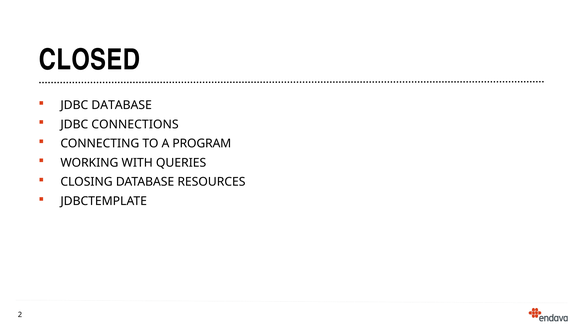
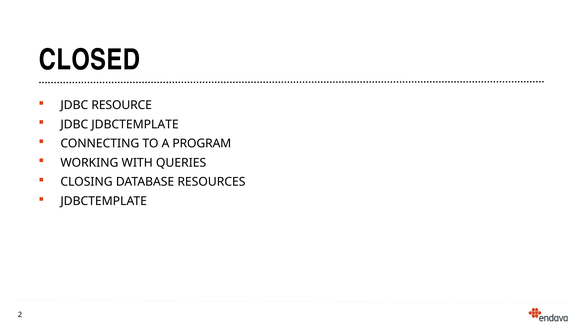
JDBC DATABASE: DATABASE -> RESOURCE (122, 105)
JDBC CONNECTIONS: CONNECTIONS -> JDBCTEMPLATE (135, 124)
